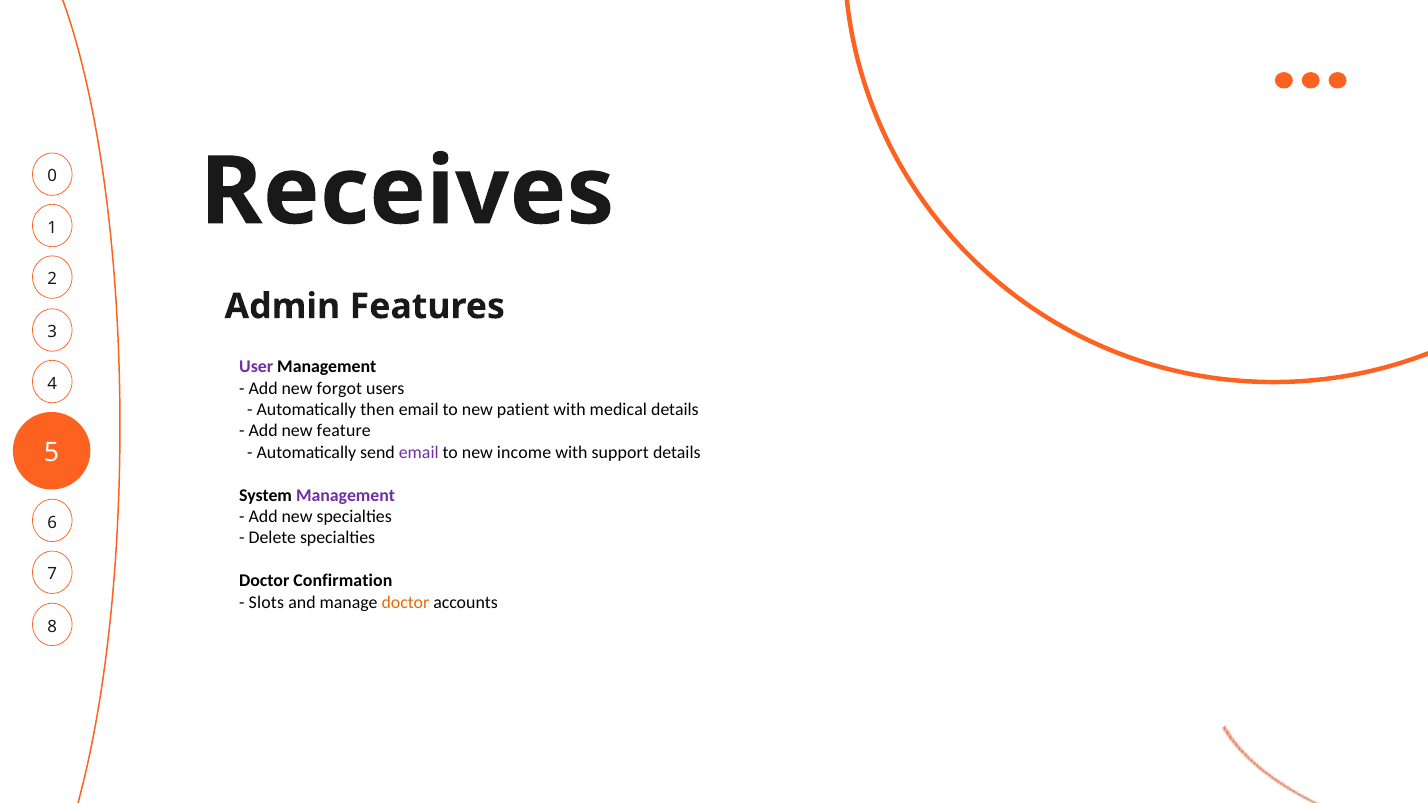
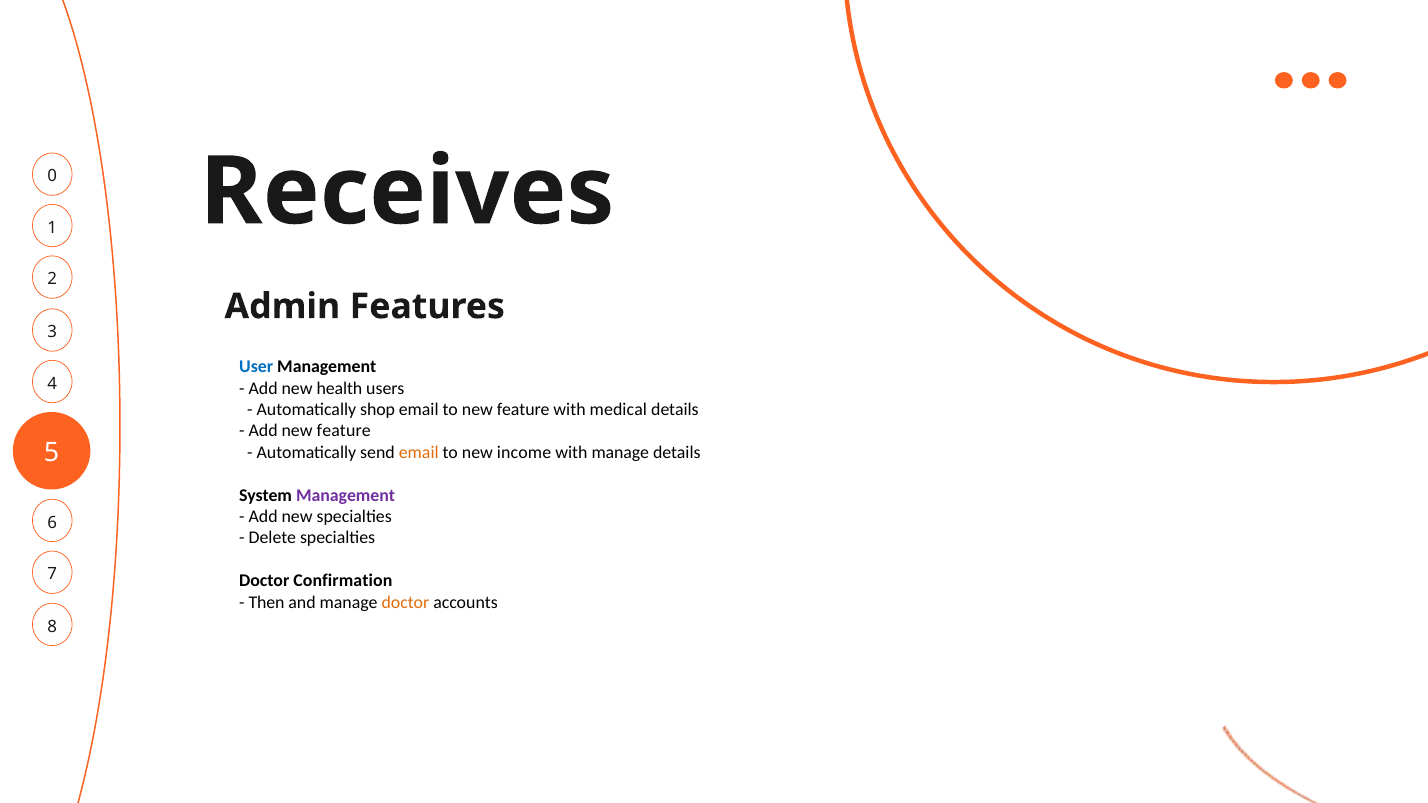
User colour: purple -> blue (256, 367)
forgot: forgot -> health (339, 388)
then: then -> shop (378, 410)
to new patient: patient -> feature (523, 410)
email colour: purple -> orange (419, 453)
with support: support -> manage (620, 453)
Slots: Slots -> Then (267, 602)
